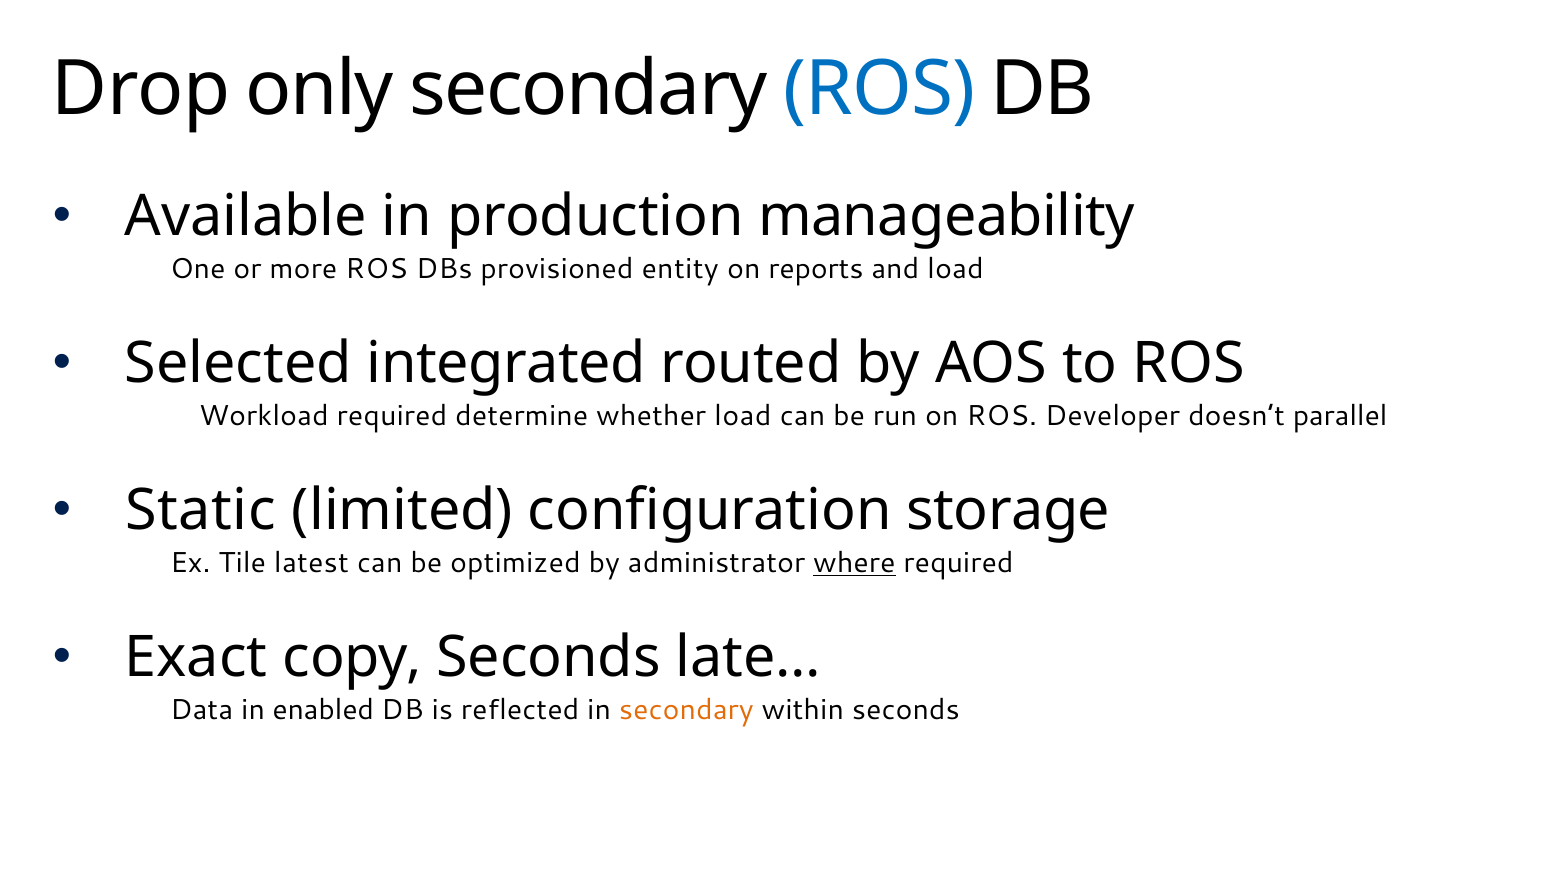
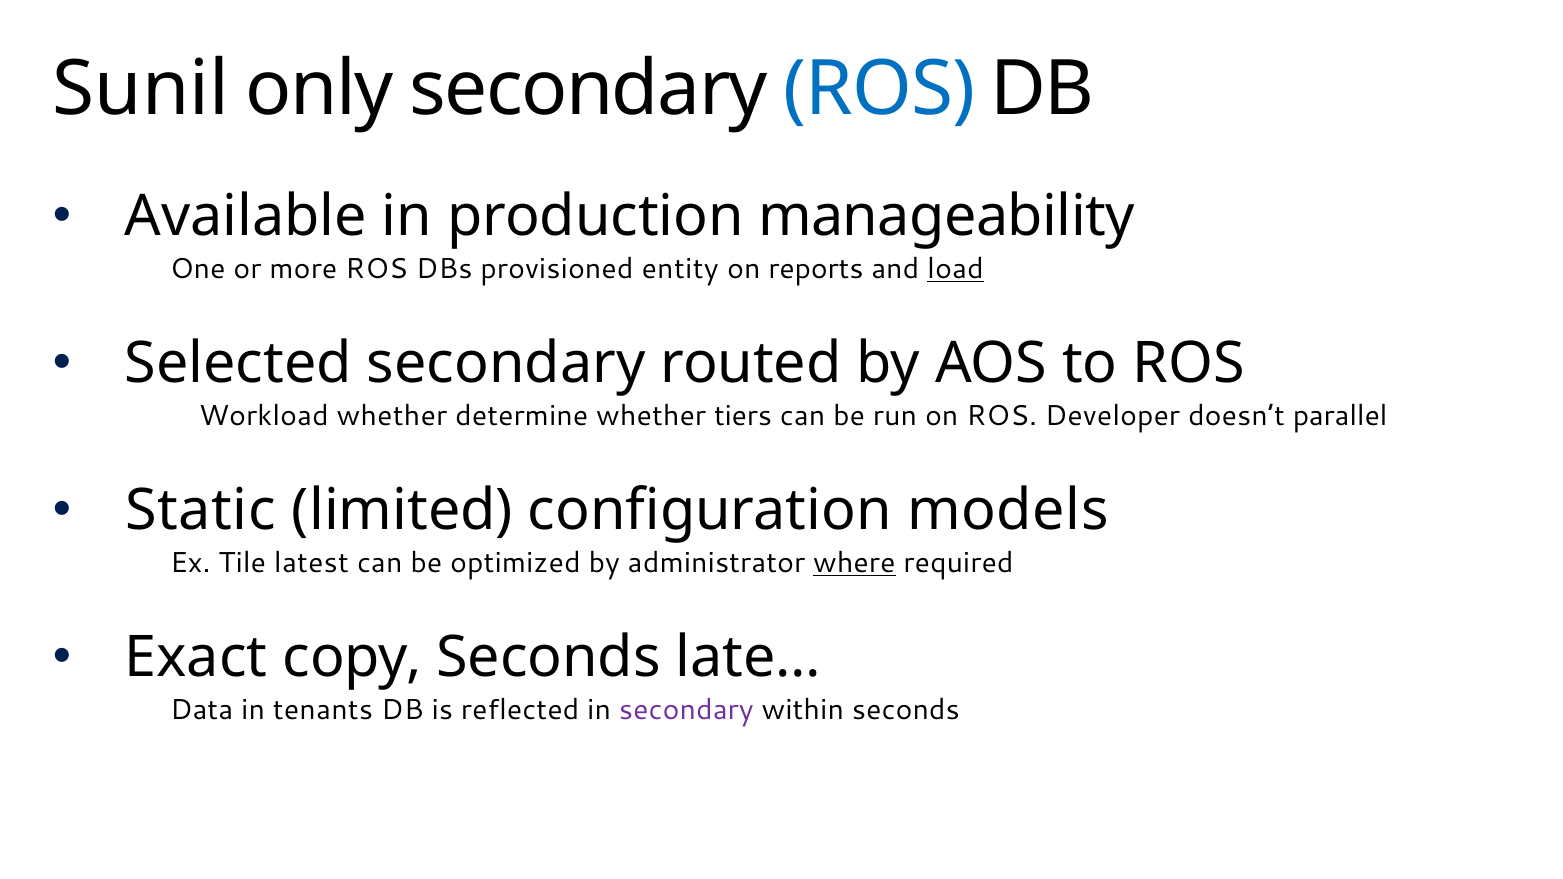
Drop: Drop -> Sunil (141, 90)
load underline: none -> present (955, 269)
Selected integrated: integrated -> secondary (506, 364)
Workload required: required -> whether (392, 416)
whether load: load -> tiers (743, 416)
storage: storage -> models (1008, 511)
enabled: enabled -> tenants (323, 710)
secondary colour: orange -> purple (686, 710)
